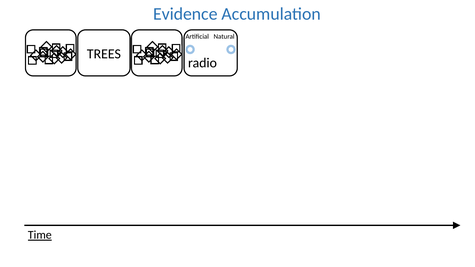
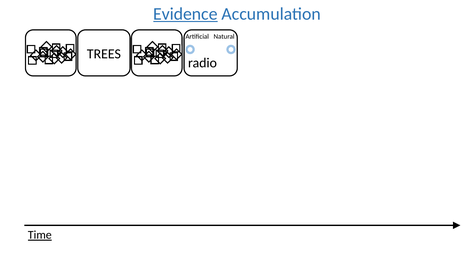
Evidence underline: none -> present (185, 14)
